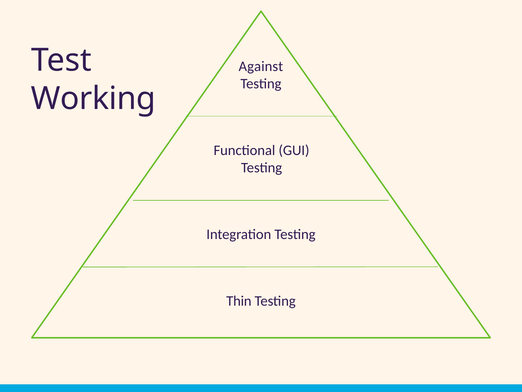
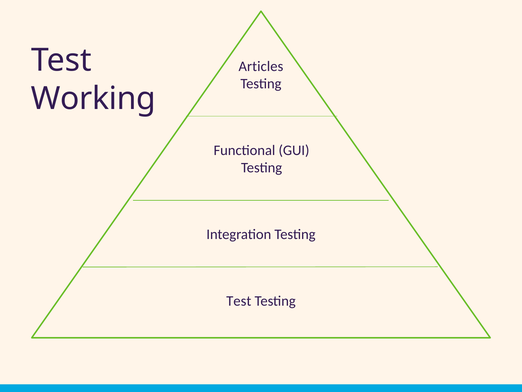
Against: Against -> Articles (261, 66)
Thin: Thin -> Test (239, 301)
